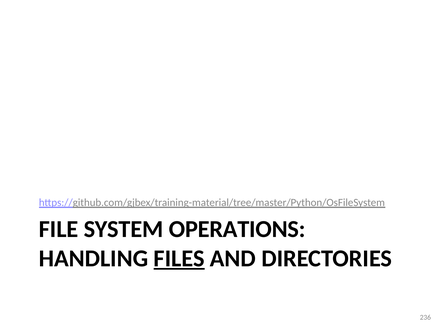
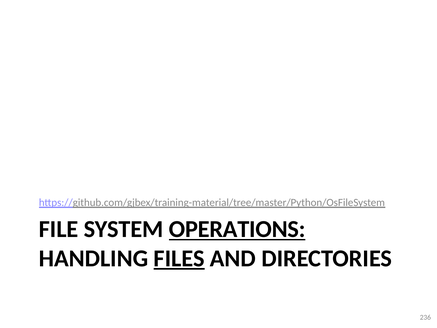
OPERATIONS underline: none -> present (237, 229)
